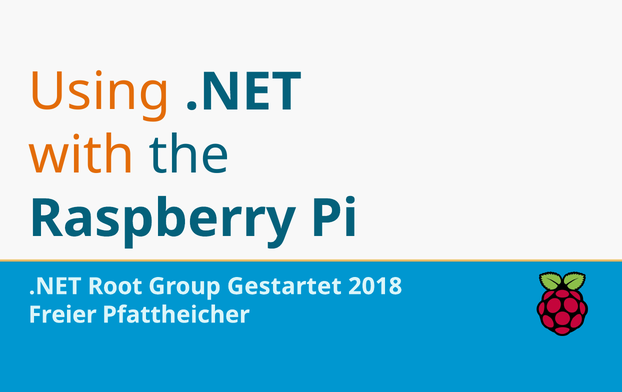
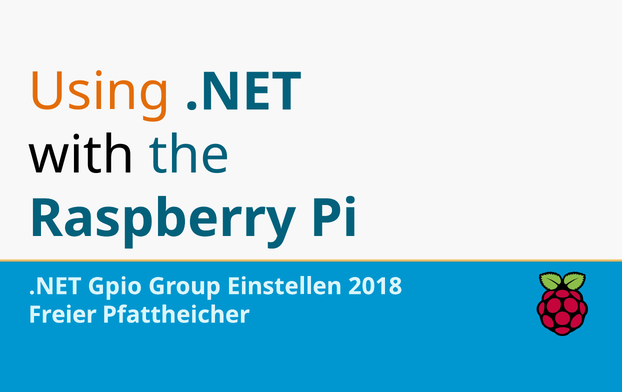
with colour: orange -> black (82, 155)
Root: Root -> Gpio (115, 286)
Gestartet: Gestartet -> Einstellen (284, 286)
